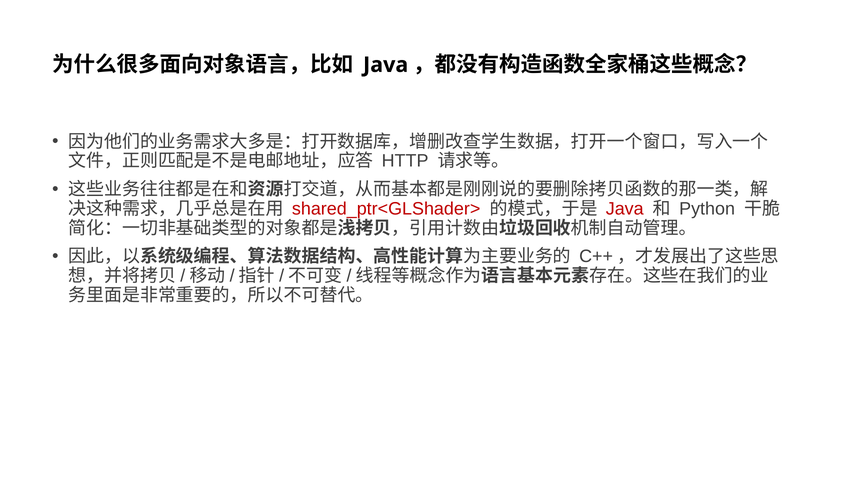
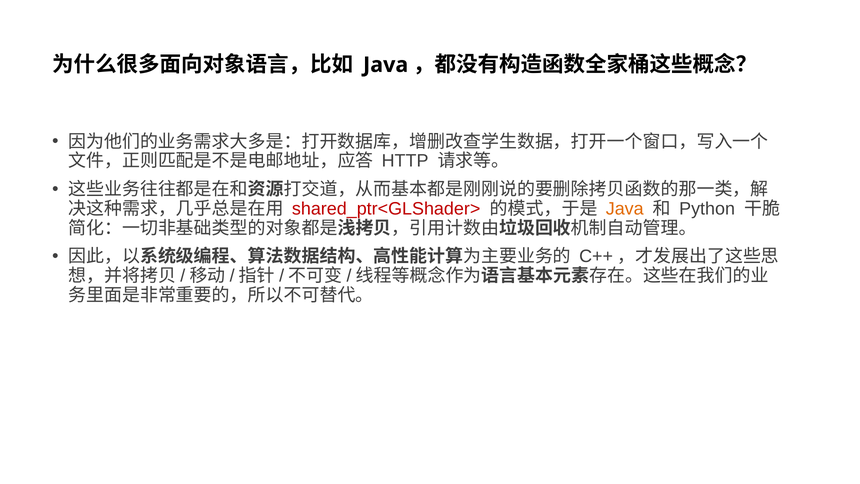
Java colour: red -> orange (625, 209)
